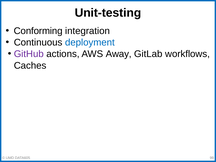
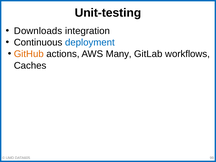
Conforming: Conforming -> Downloads (38, 31)
GitHub colour: purple -> orange (29, 54)
Away: Away -> Many (119, 54)
